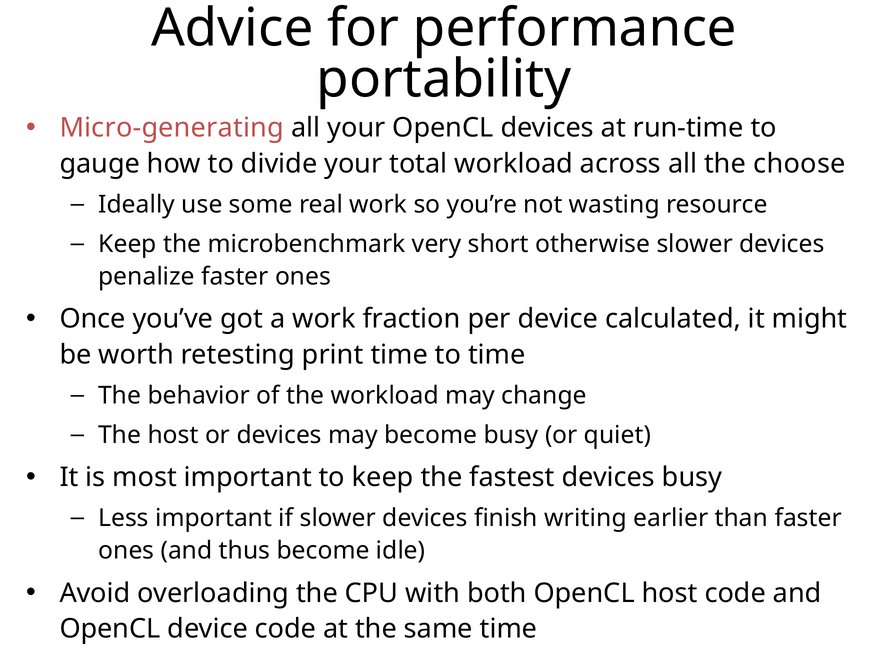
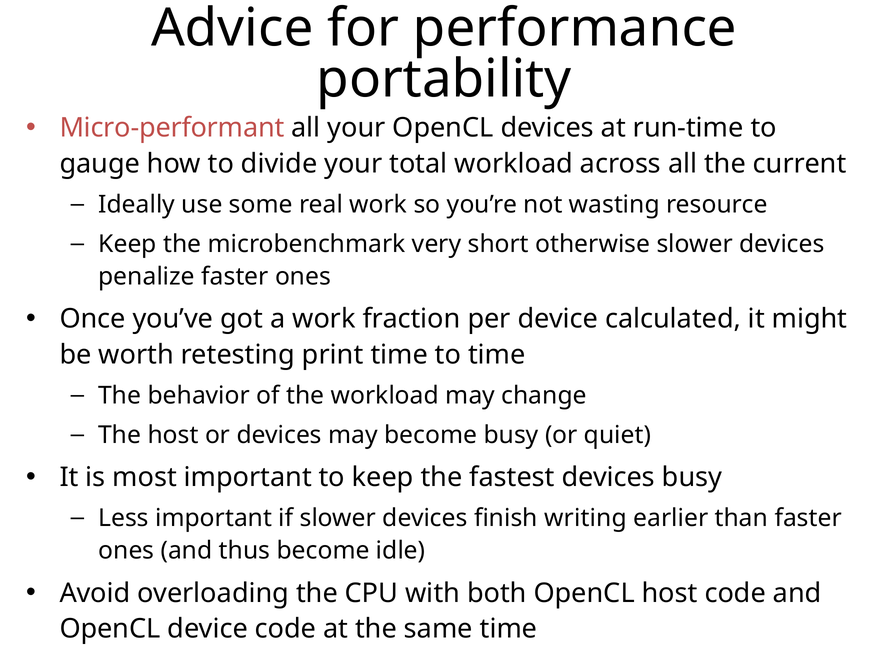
Micro-generating: Micro-generating -> Micro-performant (172, 128)
choose: choose -> current (800, 164)
